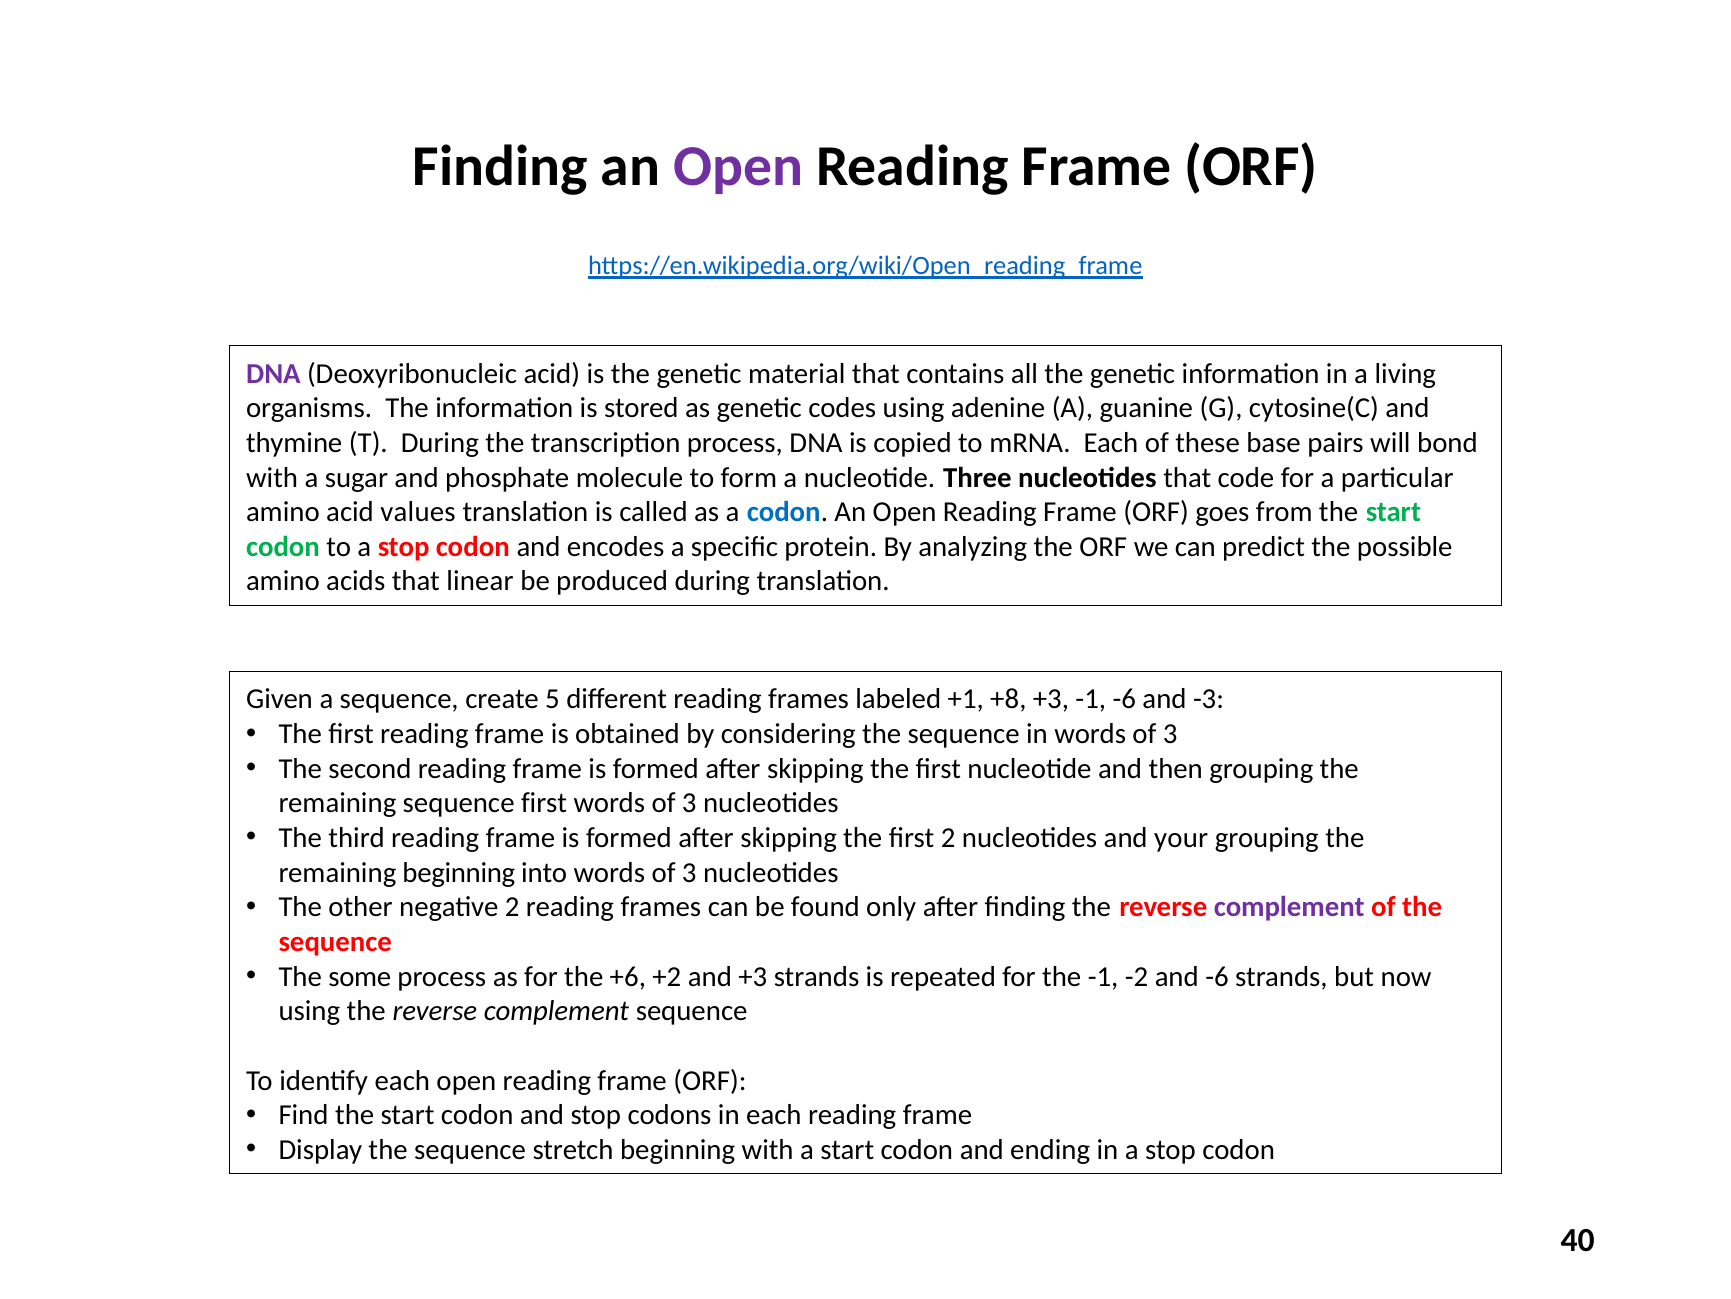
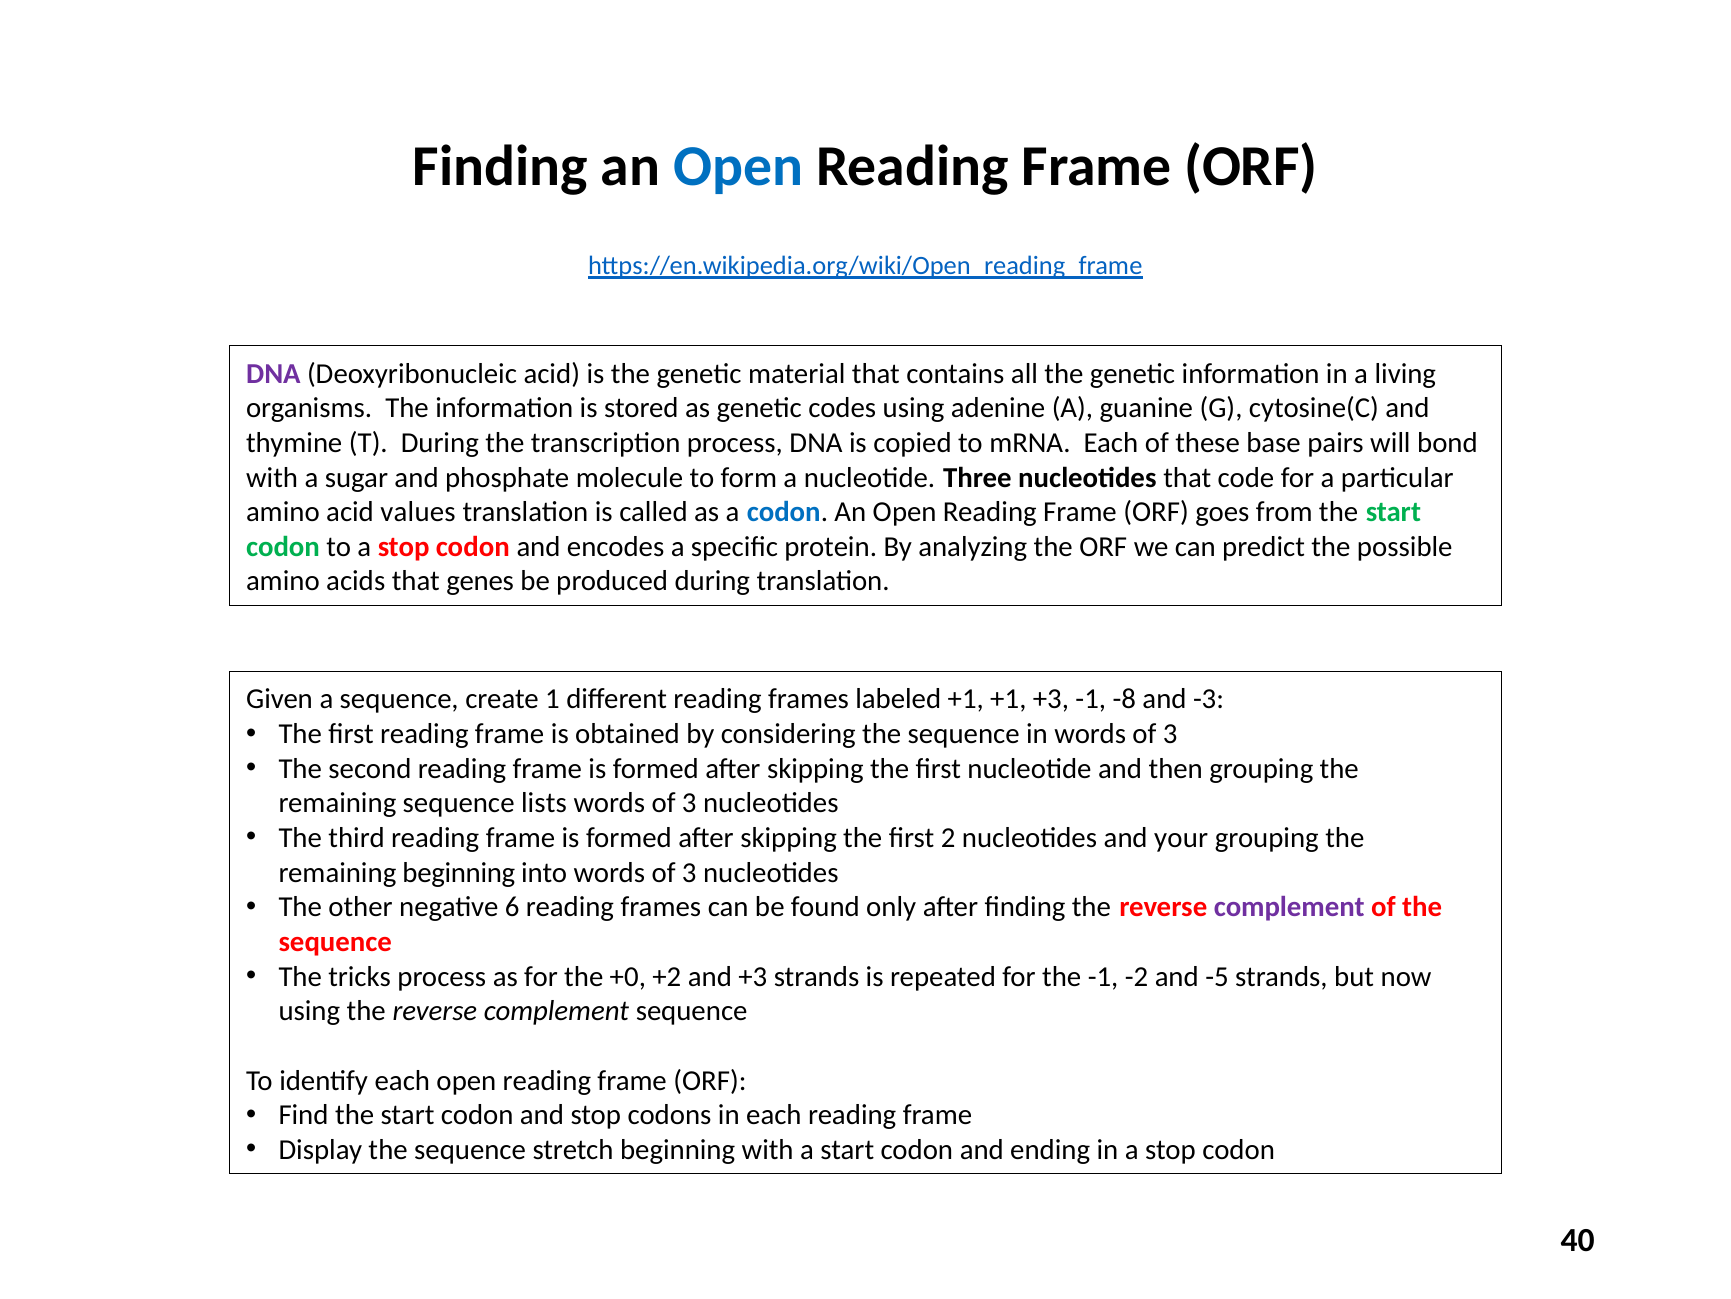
Open colour: purple -> blue (738, 166)
linear: linear -> genes (480, 581)
5: 5 -> 1 (552, 699)
+1 +8: +8 -> +1 (1008, 699)
-1 -6: -6 -> -8 (1124, 699)
sequence first: first -> lists (544, 803)
negative 2: 2 -> 6 (512, 907)
some: some -> tricks (360, 976)
+6: +6 -> +0 (628, 976)
and -6: -6 -> -5 (1217, 976)
